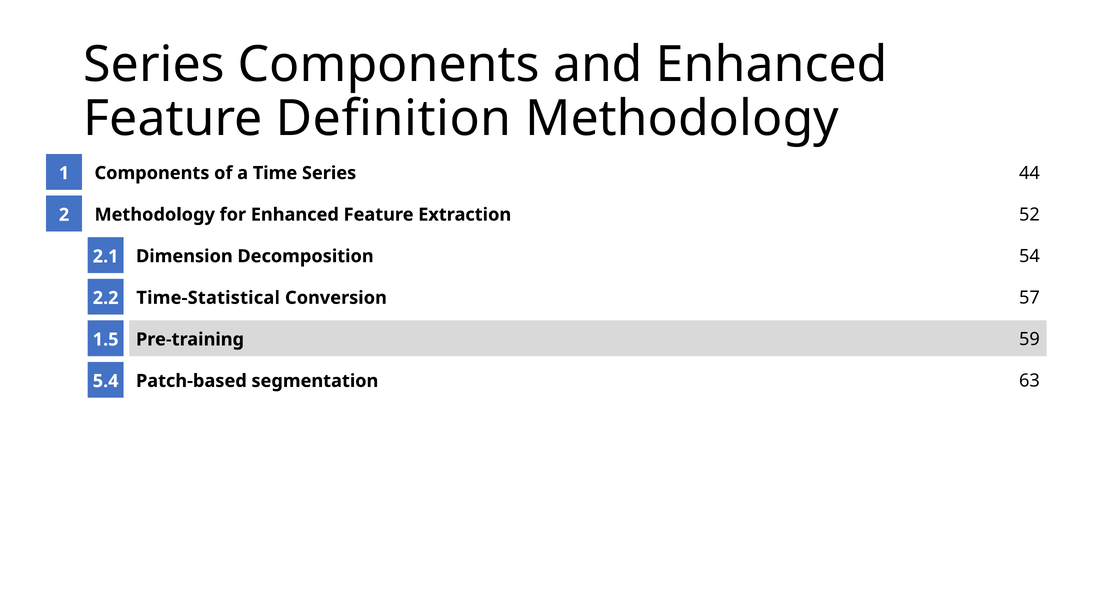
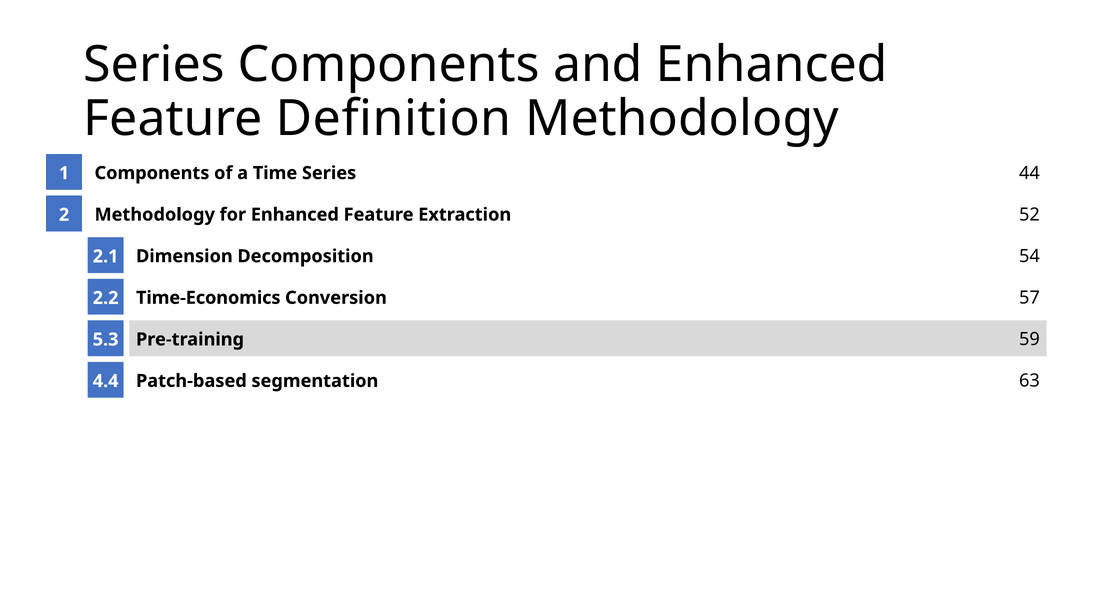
Time-Statistical: Time-Statistical -> Time-Economics (208, 298)
1.5: 1.5 -> 5.3 (106, 339)
5.4: 5.4 -> 4.4 (106, 381)
